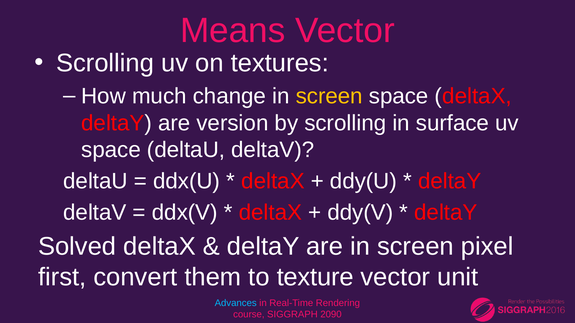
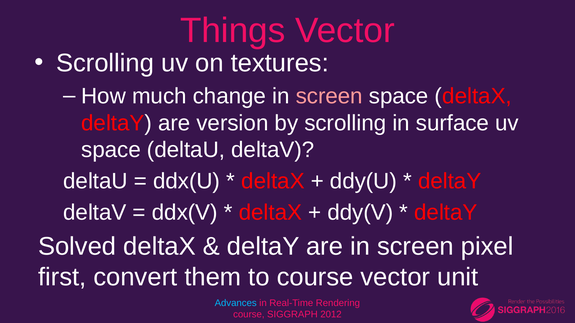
Means: Means -> Things (233, 31)
screen colour: yellow -> pink (329, 96)
to texture: texture -> course (315, 277)
2090: 2090 -> 2012 (331, 315)
